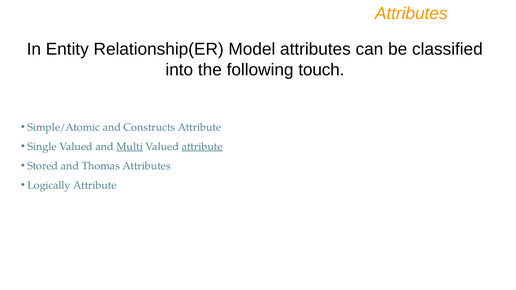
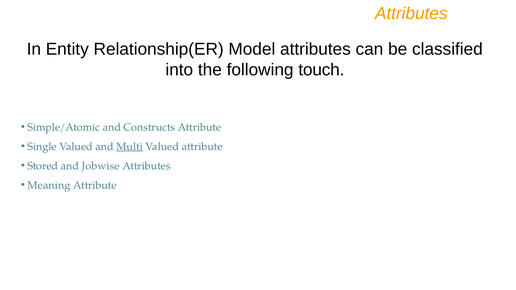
attribute underline: present -> none (202, 147)
Thomas: Thomas -> Jobwise (101, 166)
Logically: Logically -> Meaning (49, 185)
